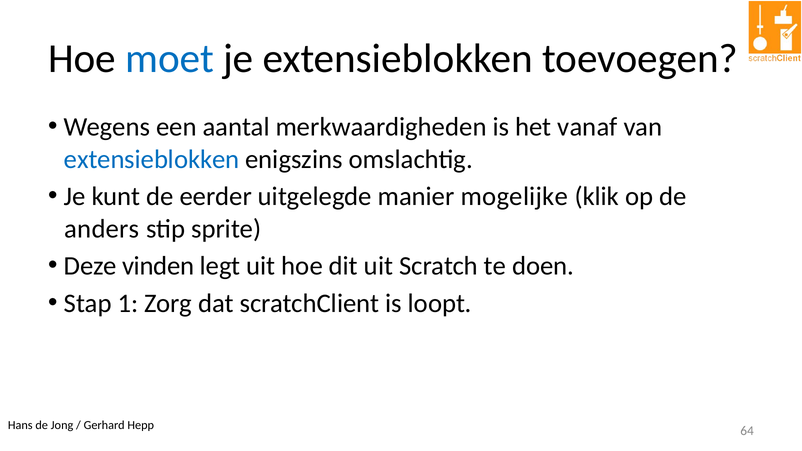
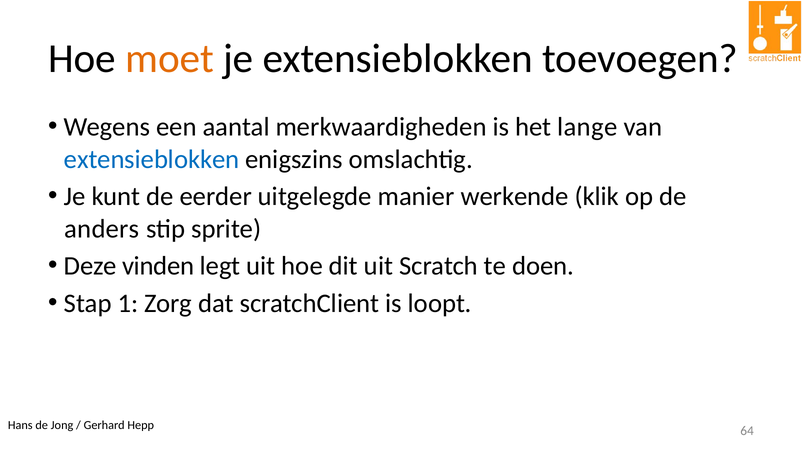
moet colour: blue -> orange (170, 59)
vanaf: vanaf -> lange (587, 127)
mogelijke: mogelijke -> werkende (515, 197)
